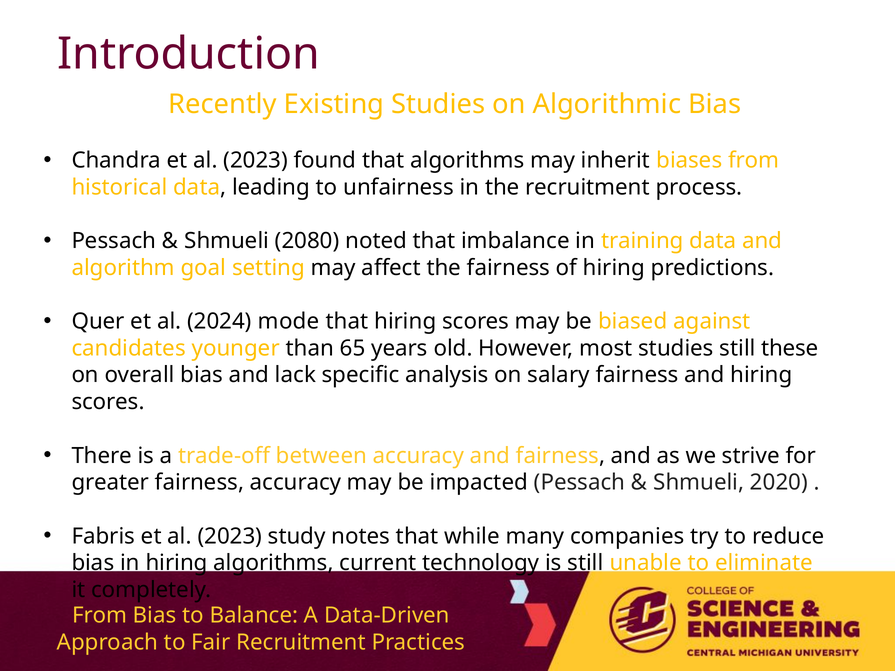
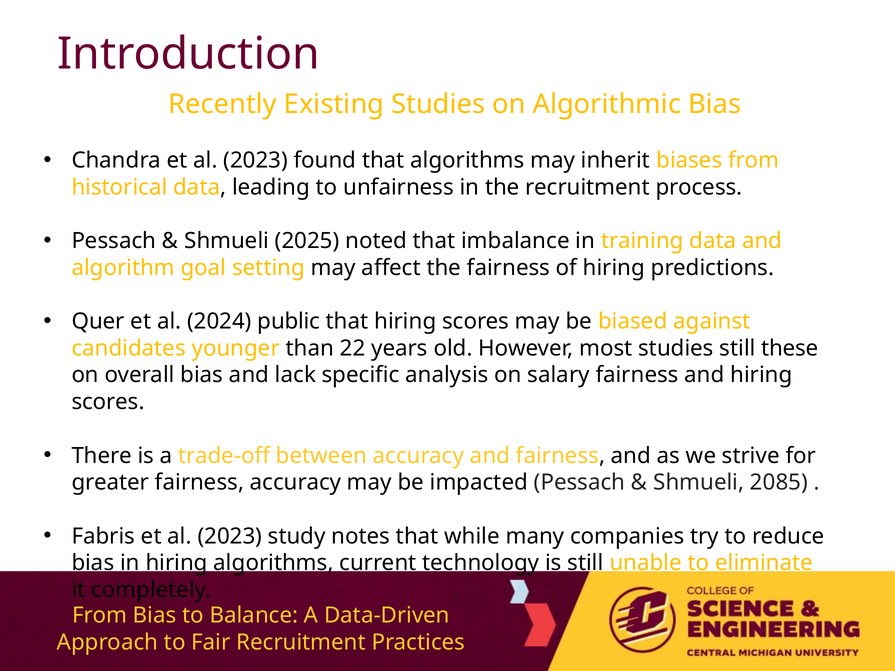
2080: 2080 -> 2025 (307, 241)
mode: mode -> public (289, 322)
65: 65 -> 22 (353, 348)
2020: 2020 -> 2085 (779, 483)
